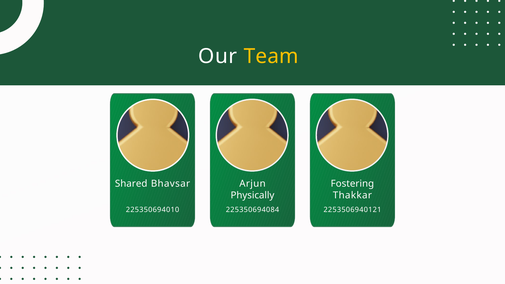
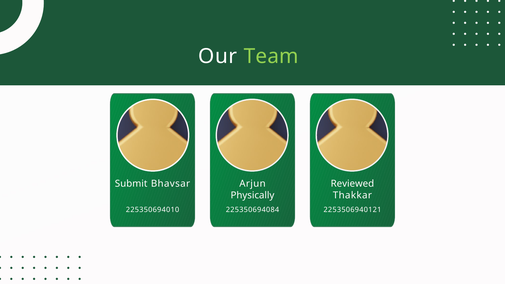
Team colour: yellow -> light green (271, 56)
Shared: Shared -> Submit (131, 184)
Fostering: Fostering -> Reviewed (352, 184)
